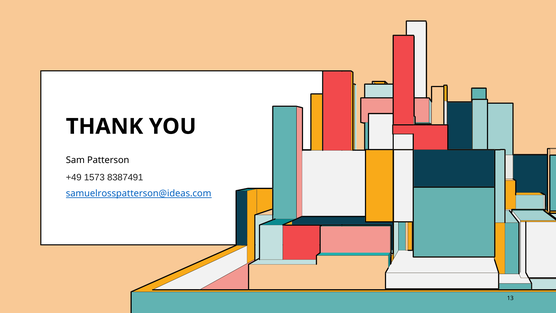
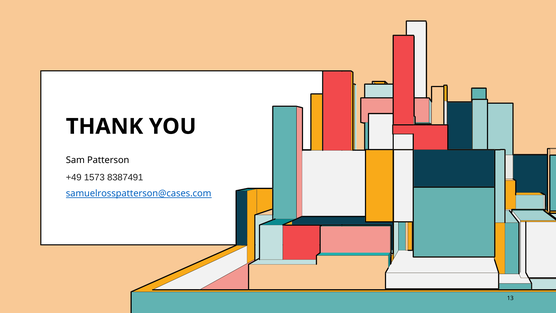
samuelrosspatterson@ideas.com: samuelrosspatterson@ideas.com -> samuelrosspatterson@cases.com (139, 193)
